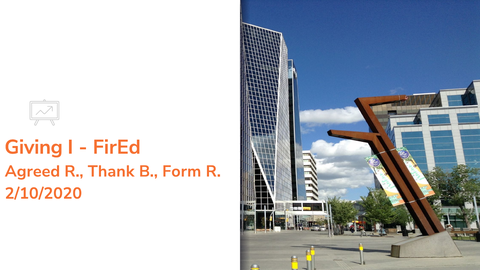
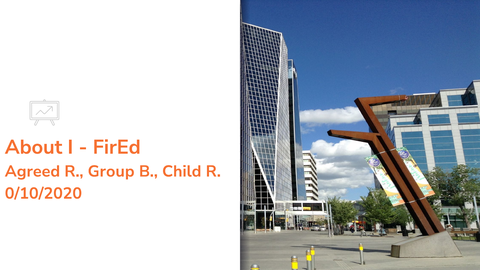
Giving: Giving -> About (34, 147)
Thank: Thank -> Group (111, 171)
Form: Form -> Child (182, 171)
2/10/2020: 2/10/2020 -> 0/10/2020 (43, 193)
